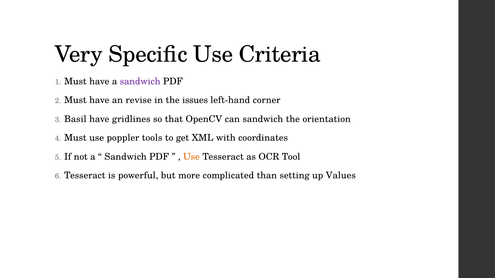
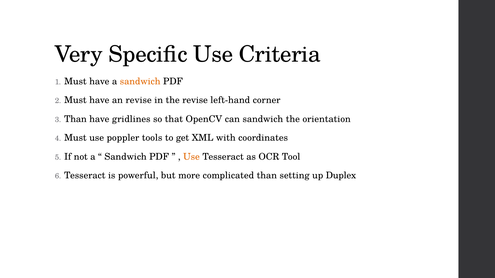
sandwich colour: purple -> orange (140, 82)
the issues: issues -> revise (195, 100)
Basil: Basil -> Than (75, 119)
Values: Values -> Duplex (341, 176)
